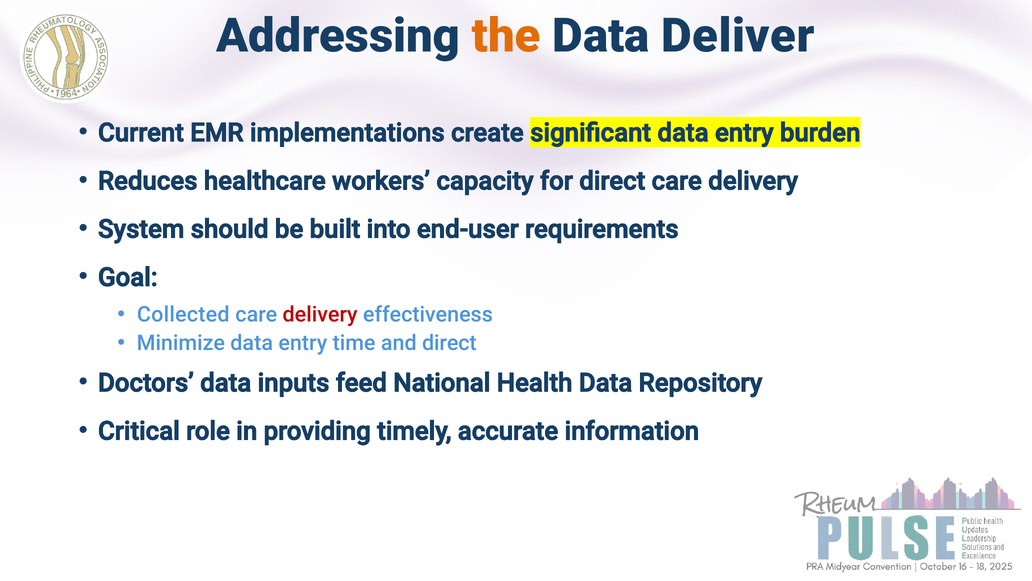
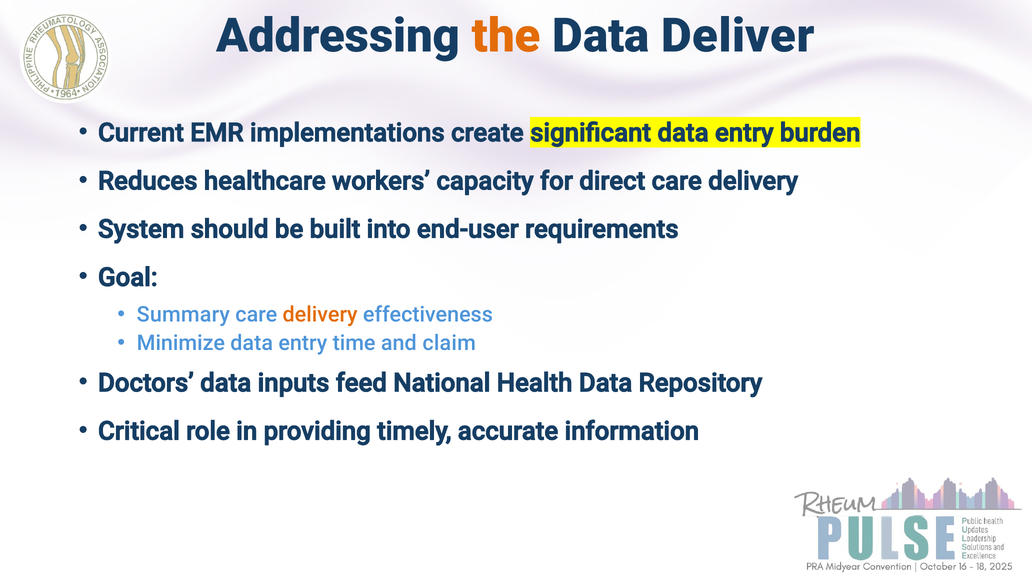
Collected: Collected -> Summary (183, 314)
delivery colour: red -> orange (320, 314)
and direct: direct -> claim (449, 343)
